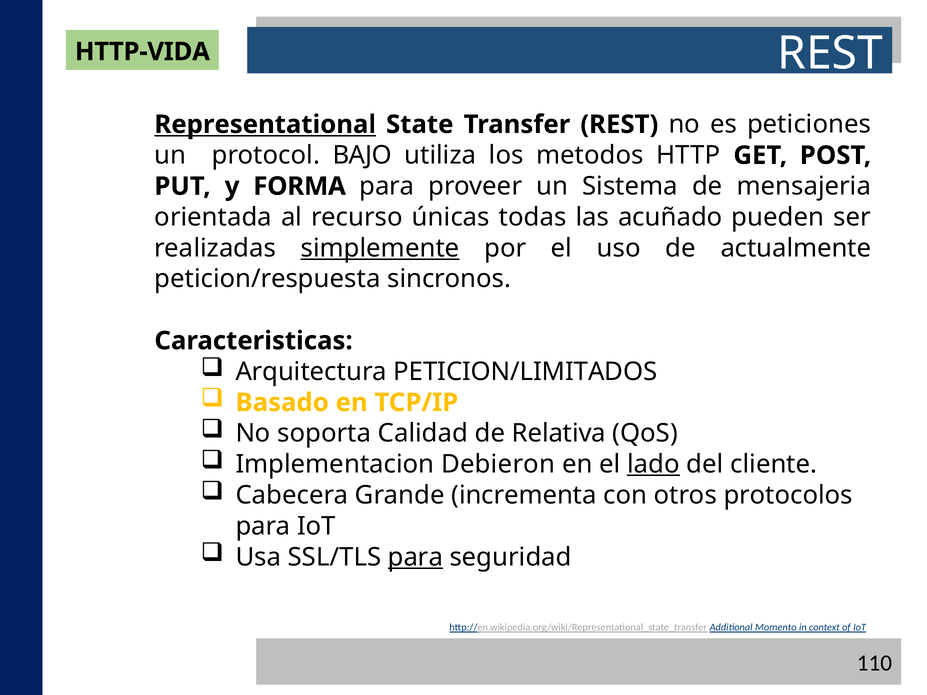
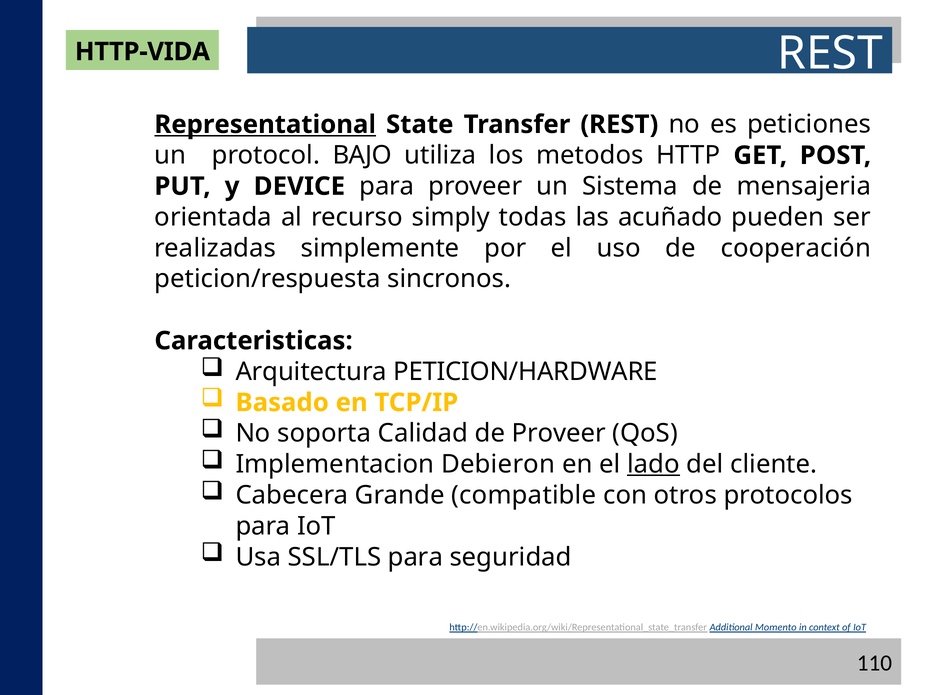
FORMA: FORMA -> DEVICE (299, 186)
únicas: únicas -> simply (451, 217)
simplemente underline: present -> none (380, 248)
actualmente: actualmente -> cooperación (796, 248)
PETICION/LIMITADOS: PETICION/LIMITADOS -> PETICION/HARDWARE (525, 372)
de Relativa: Relativa -> Proveer (559, 434)
incrementa: incrementa -> compatible (524, 495)
para underline: present -> none (415, 557)
